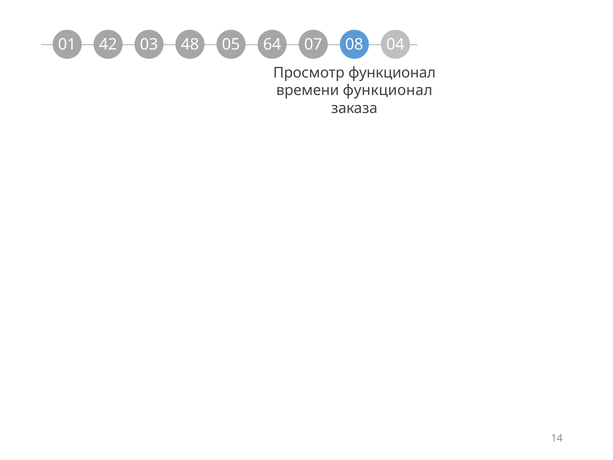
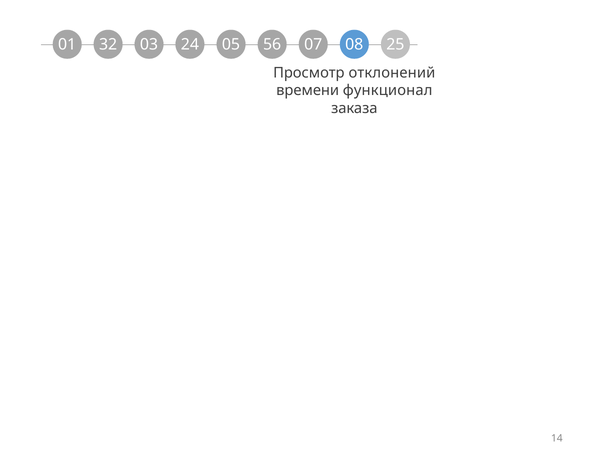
42: 42 -> 32 (108, 45)
48: 48 -> 24 (190, 45)
64: 64 -> 56 (272, 45)
04: 04 -> 25 (395, 45)
Просмотр функционал: функционал -> отклонений (392, 73)
